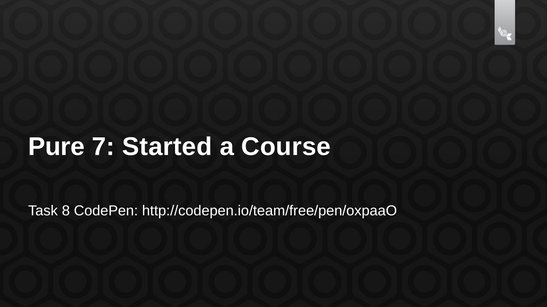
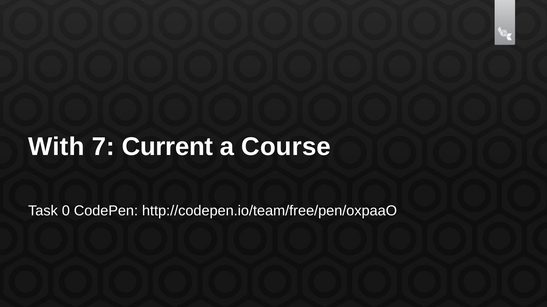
Pure: Pure -> With (56, 147)
Started: Started -> Current (167, 147)
8: 8 -> 0 (66, 211)
